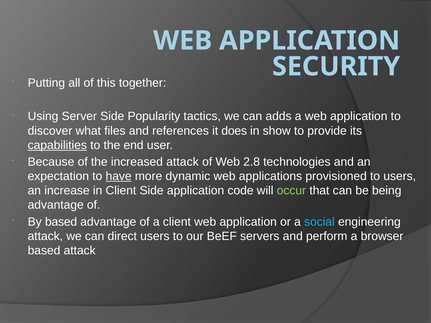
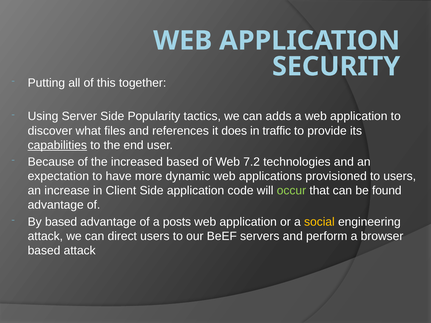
show: show -> traffic (277, 131)
increased attack: attack -> based (183, 162)
2.8: 2.8 -> 7.2 (252, 162)
have underline: present -> none (119, 176)
being: being -> found (387, 191)
a client: client -> posts (177, 222)
social colour: light blue -> yellow (319, 222)
